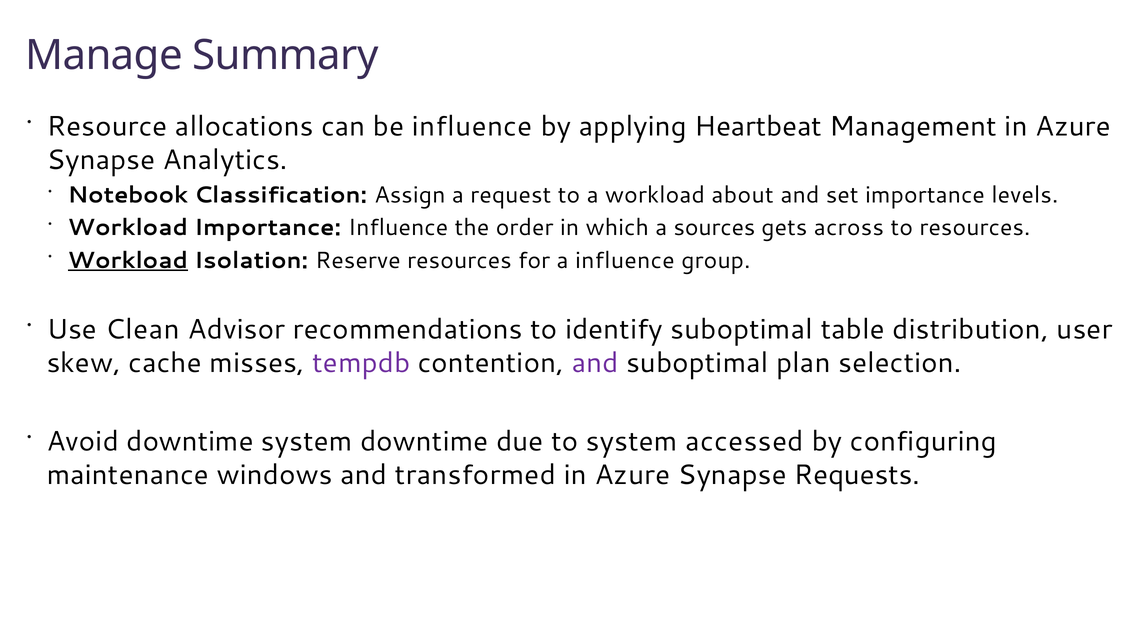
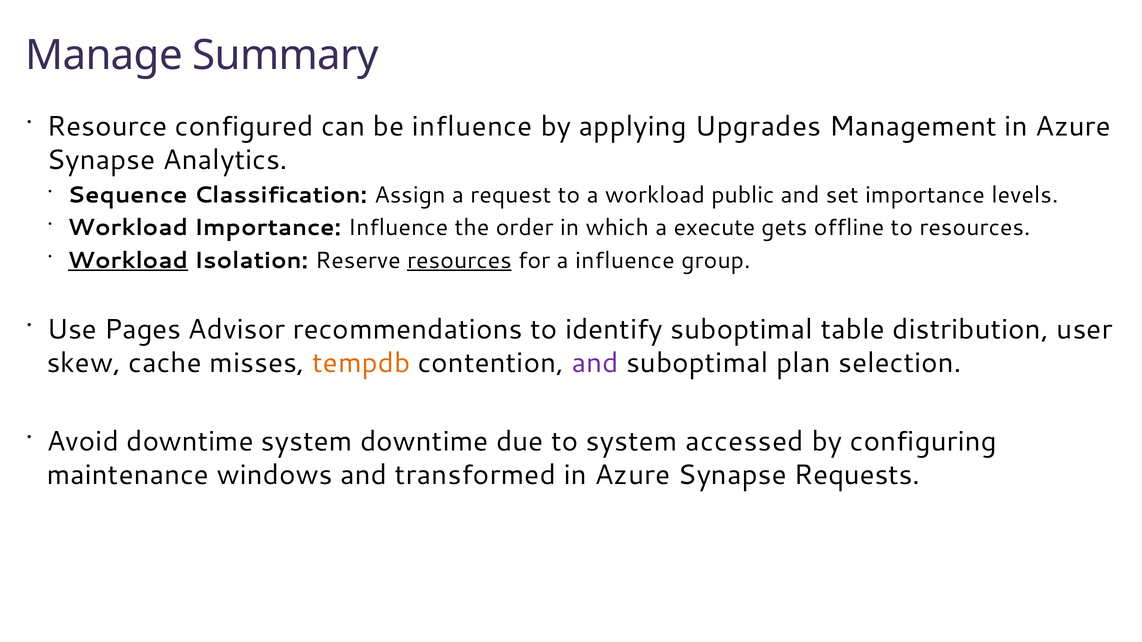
allocations: allocations -> configured (244, 127)
Heartbeat: Heartbeat -> Upgrades (758, 127)
Notebook: Notebook -> Sequence (128, 195)
about: about -> public (743, 195)
sources: sources -> execute (714, 228)
across: across -> offline (849, 228)
resources underline: none -> present (459, 261)
Clean: Clean -> Pages (143, 330)
tempdb colour: purple -> orange (361, 363)
